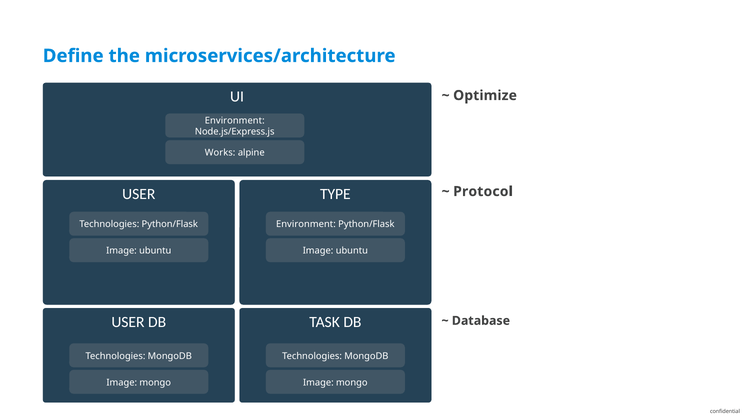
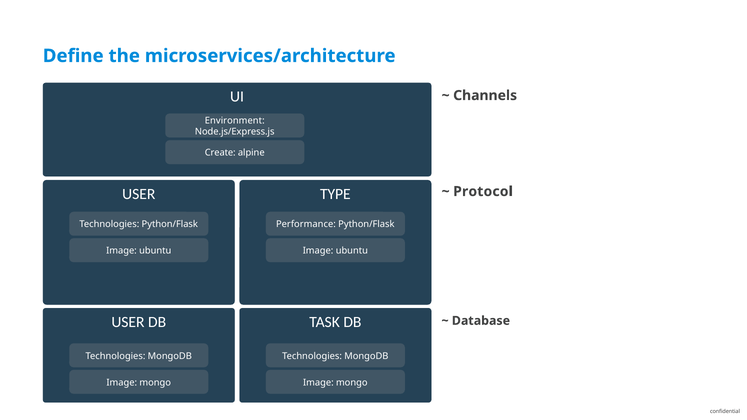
Optimize: Optimize -> Channels (485, 96)
Works: Works -> Create (220, 153)
Environment: Environment -> Performance (306, 224)
